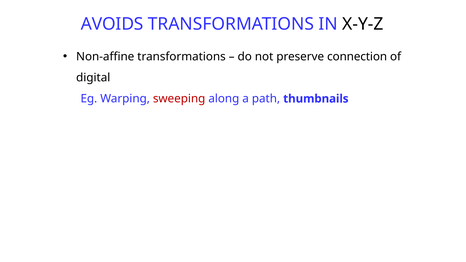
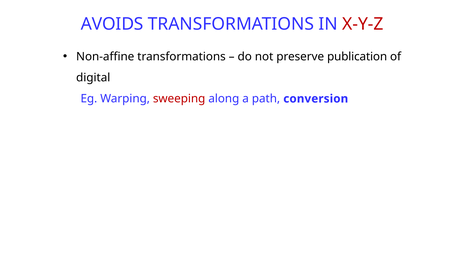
X-Y-Z colour: black -> red (363, 24)
connection: connection -> publication (357, 57)
thumbnails: thumbnails -> conversion (316, 99)
